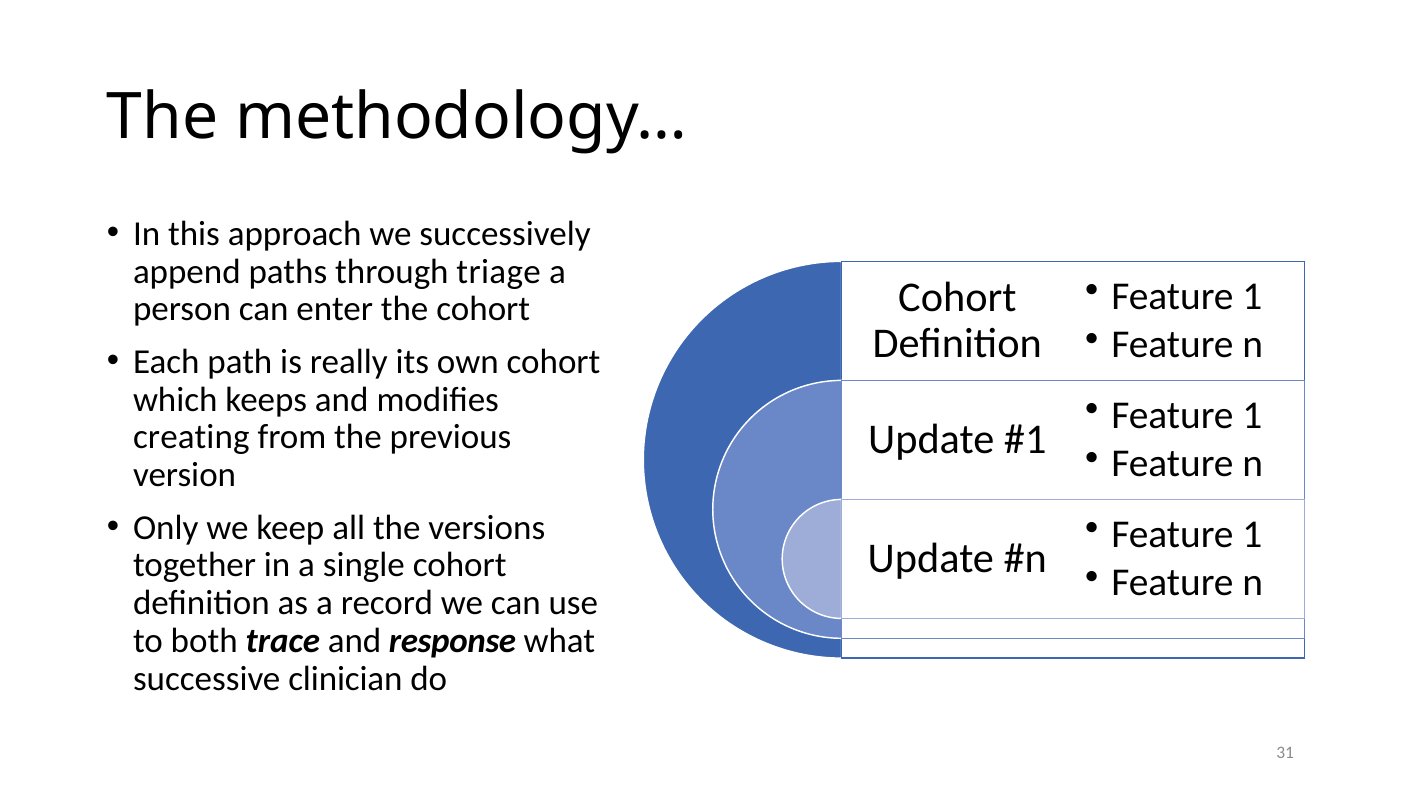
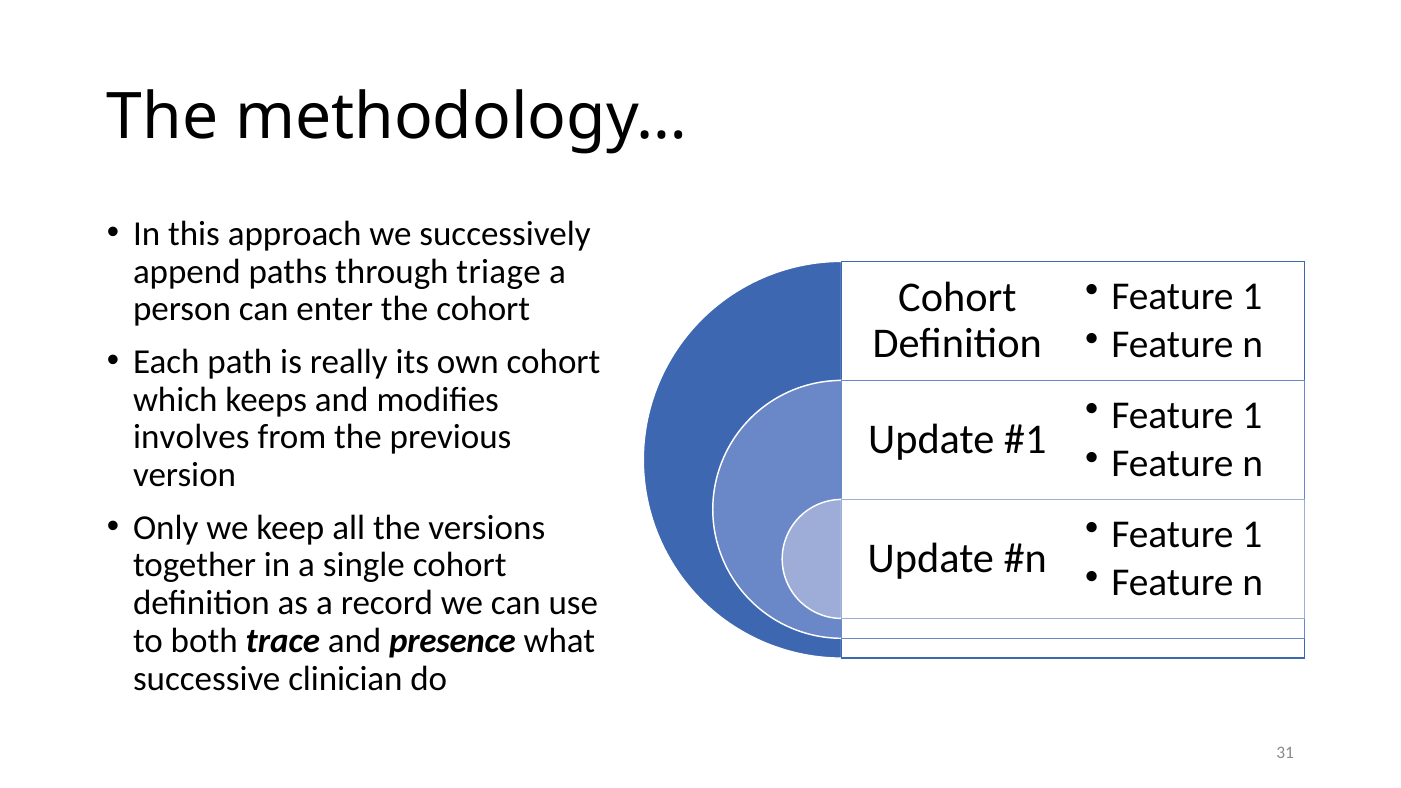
creating: creating -> involves (191, 437)
response: response -> presence (453, 641)
